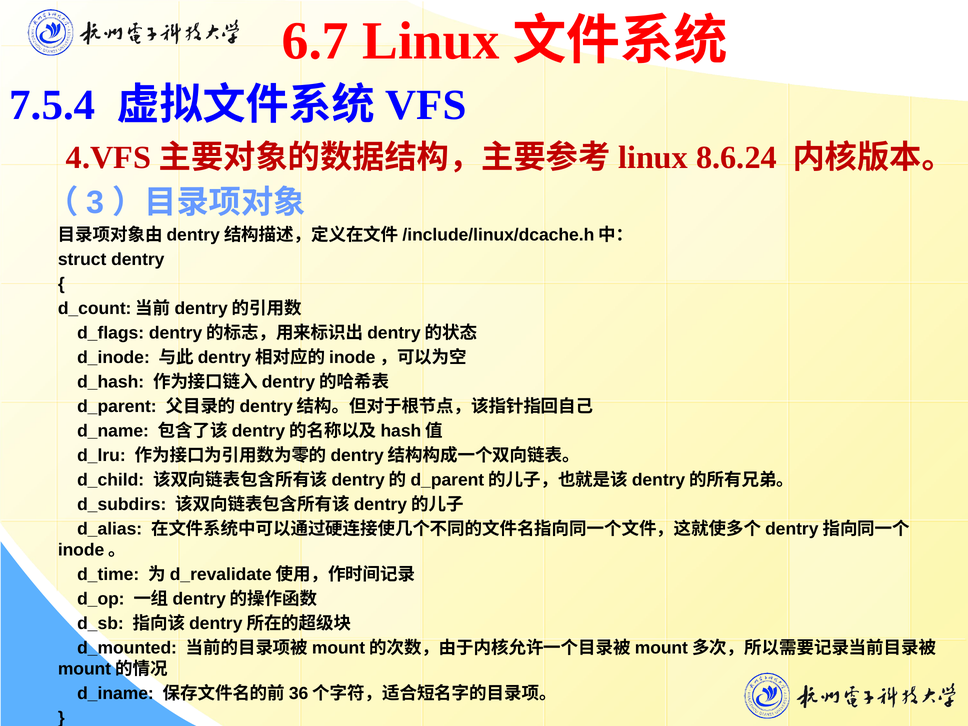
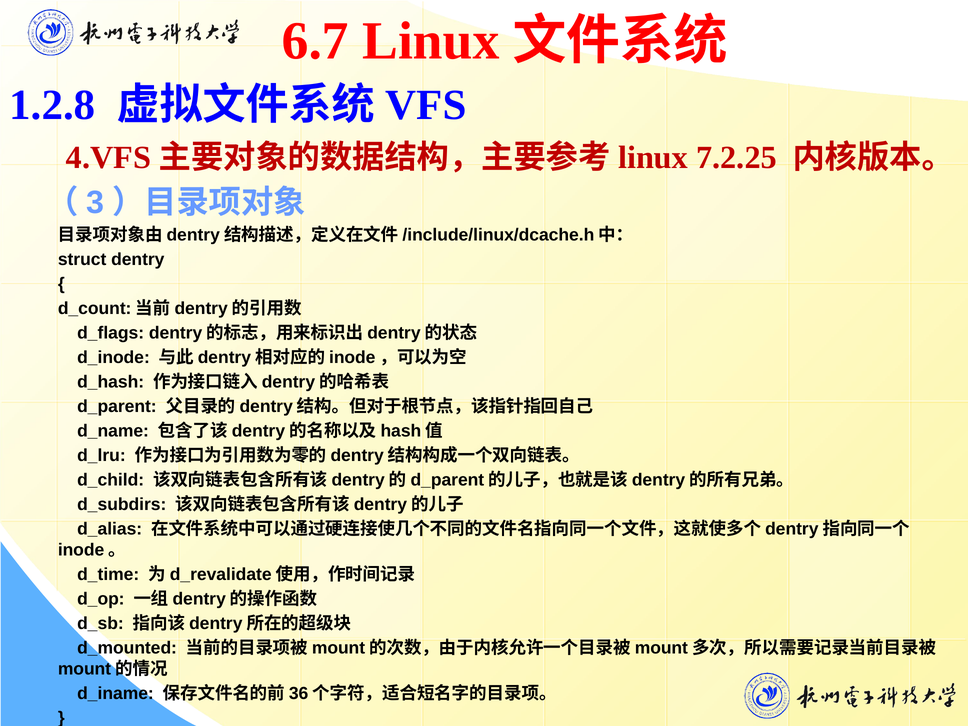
7.5.4: 7.5.4 -> 1.2.8 (52, 105)
8.6.24: 8.6.24 -> 7.2.25 (736, 157)
